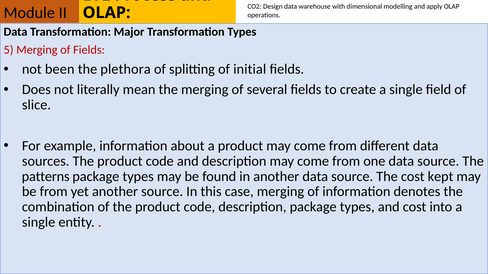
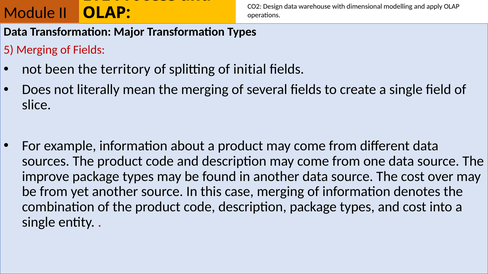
plethora: plethora -> territory (126, 69)
patterns: patterns -> improve (46, 177)
kept: kept -> over (441, 177)
